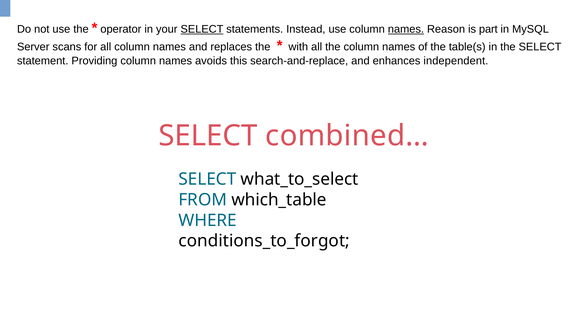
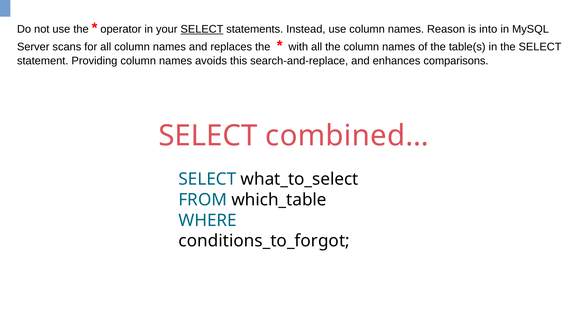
names underline: present -> none (406, 29)
part: part -> into (488, 29)
independent: independent -> comparisons (456, 61)
